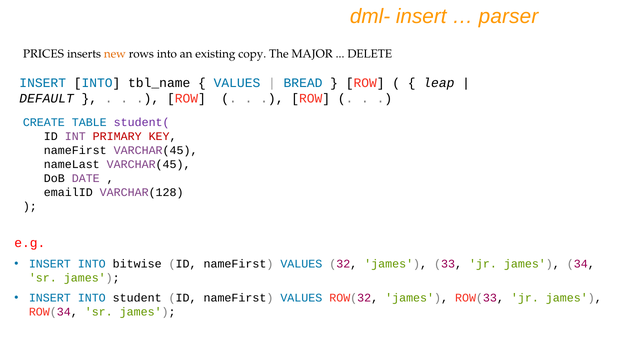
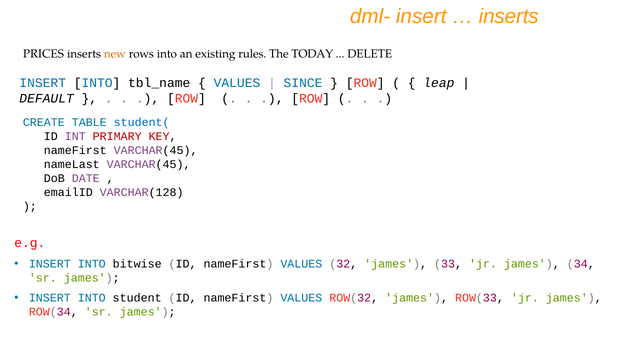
parser: parser -> inserts (509, 16)
copy: copy -> rules (252, 54)
MAJOR: MAJOR -> TODAY (312, 54)
BREAD: BREAD -> SINCE (303, 83)
student( colour: purple -> blue (142, 122)
